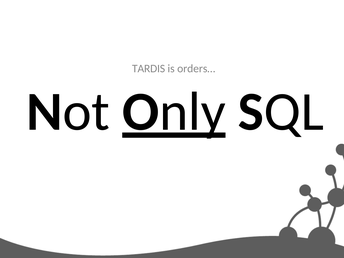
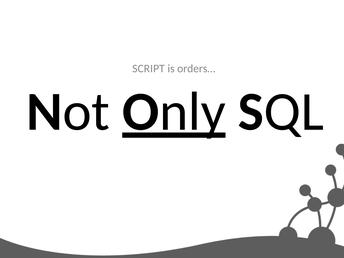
TARDIS: TARDIS -> SCRIPT (148, 69)
